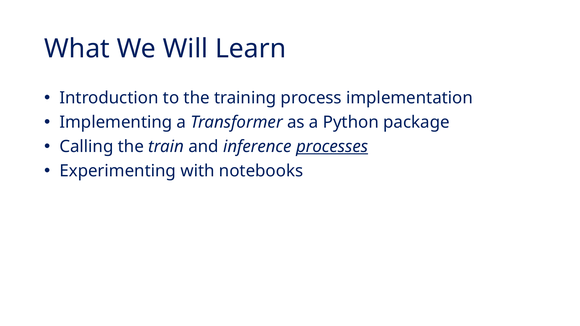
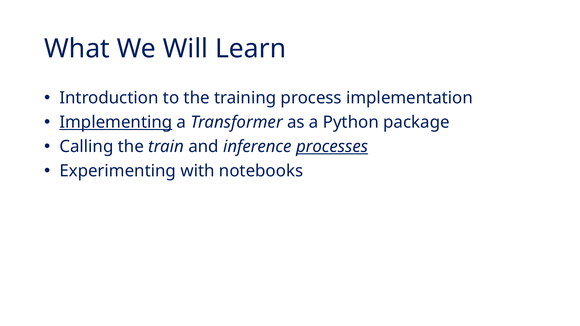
Implementing underline: none -> present (116, 122)
